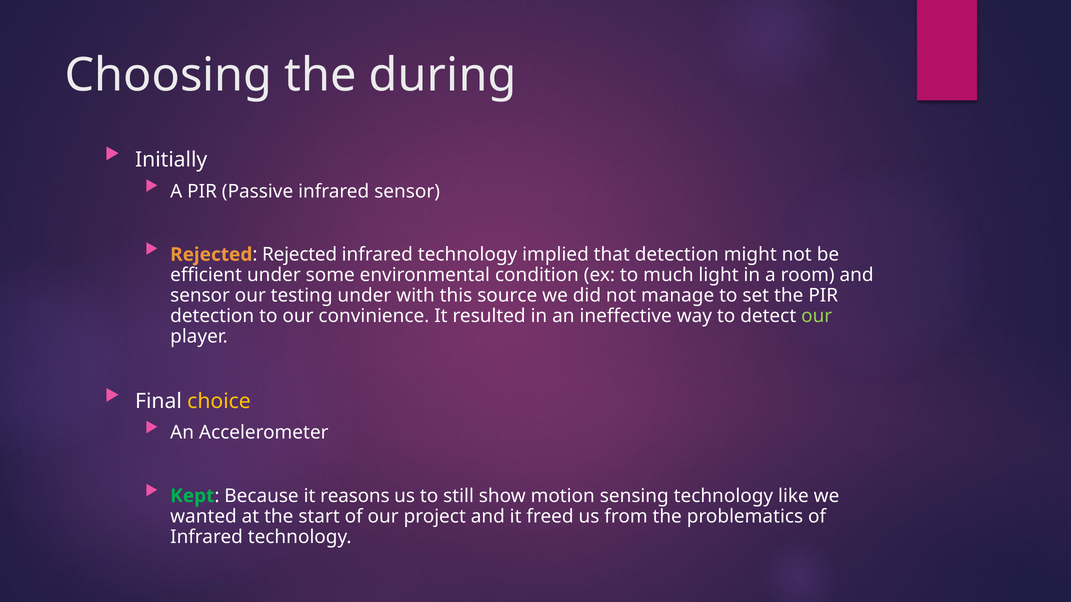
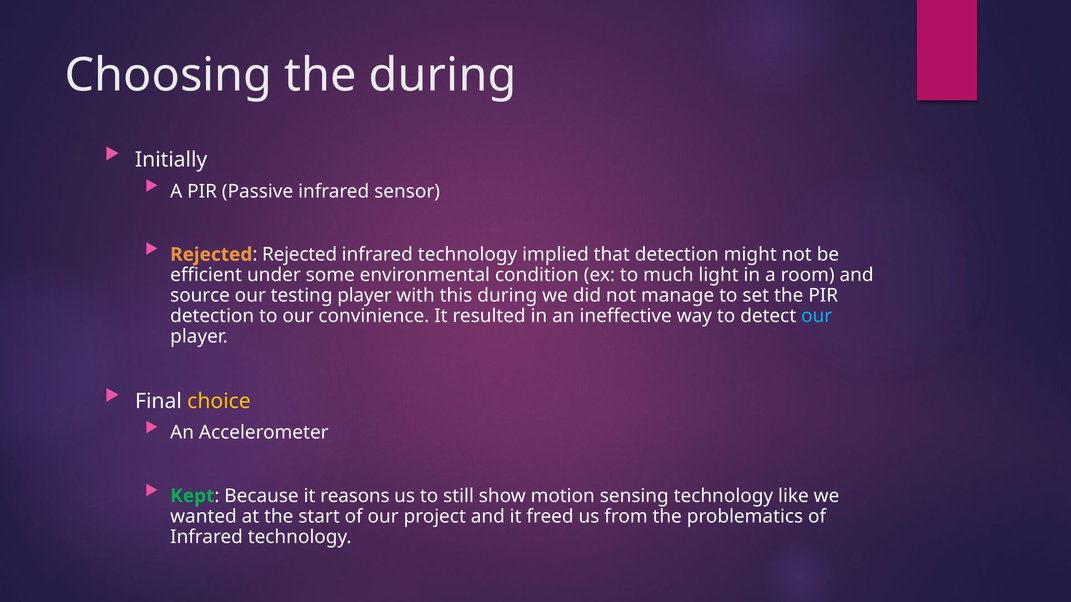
sensor: sensor -> source (200, 296)
testing under: under -> player (365, 296)
this source: source -> during (507, 296)
our colour: light green -> light blue (817, 316)
